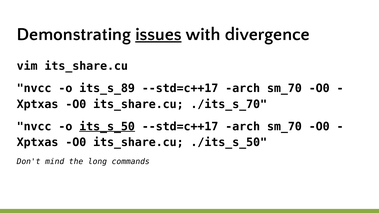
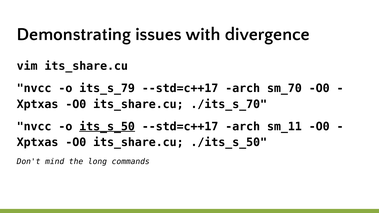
issues underline: present -> none (158, 34)
its_s_89: its_s_89 -> its_s_79 (107, 88)
sm_70: sm_70 -> sm_11 (284, 127)
